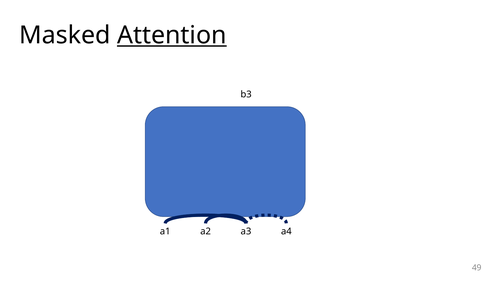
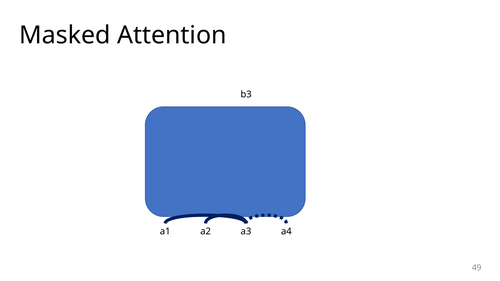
Attention underline: present -> none (172, 35)
